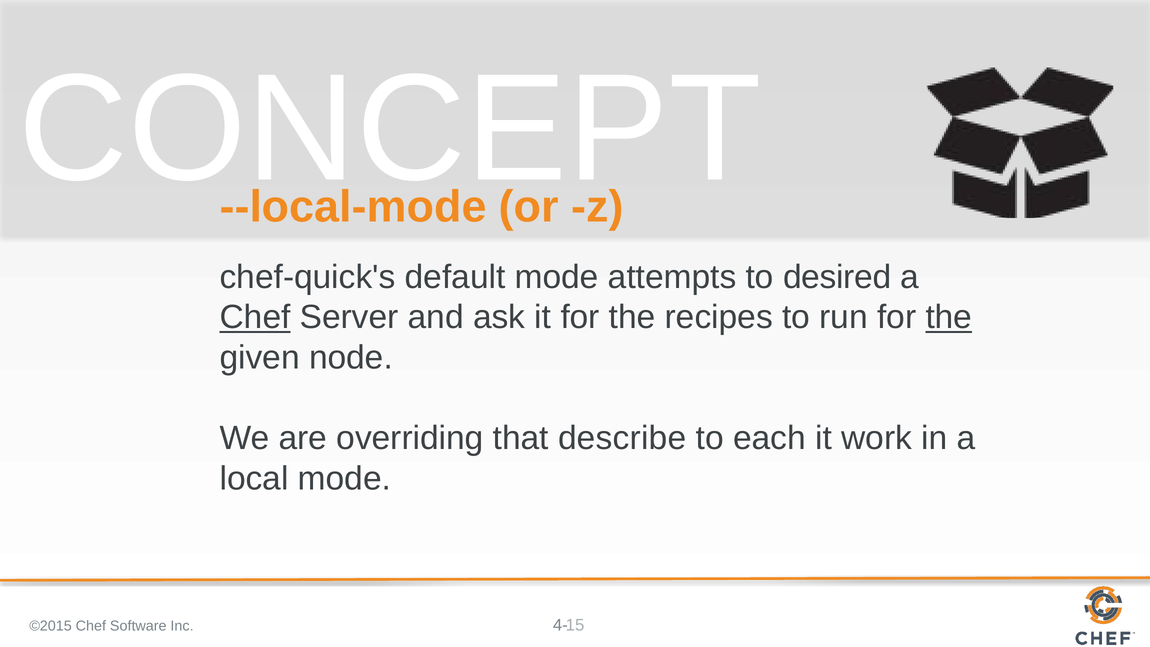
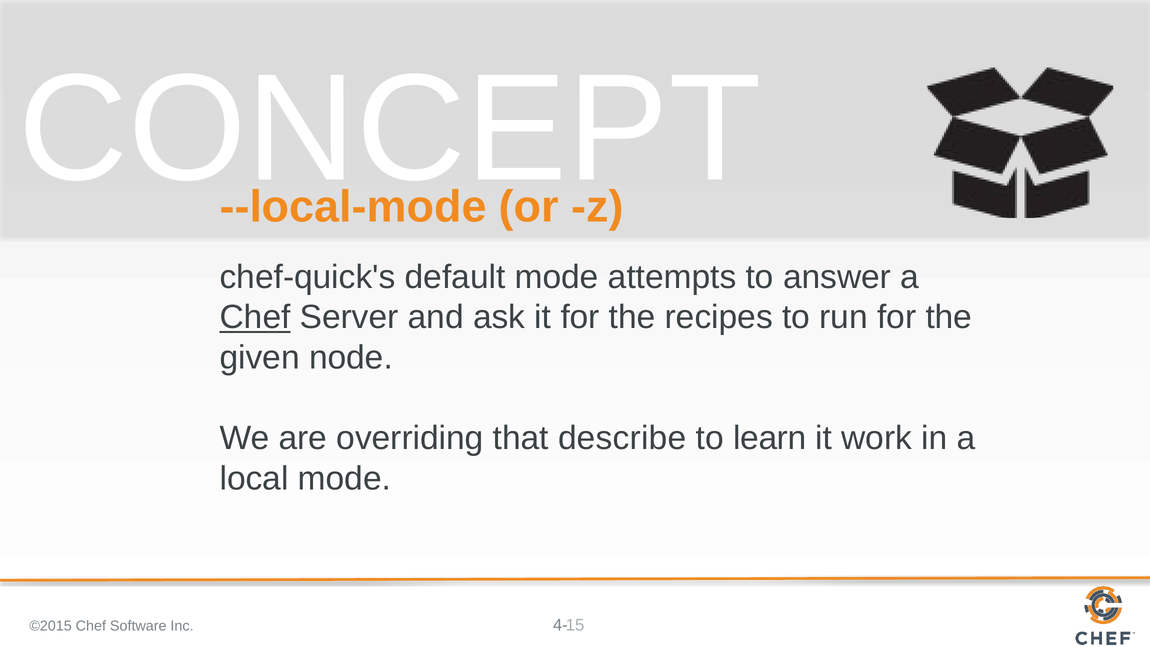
desired: desired -> answer (837, 277)
the underline: present -> none (949, 317)
each: each -> learn (770, 438)
